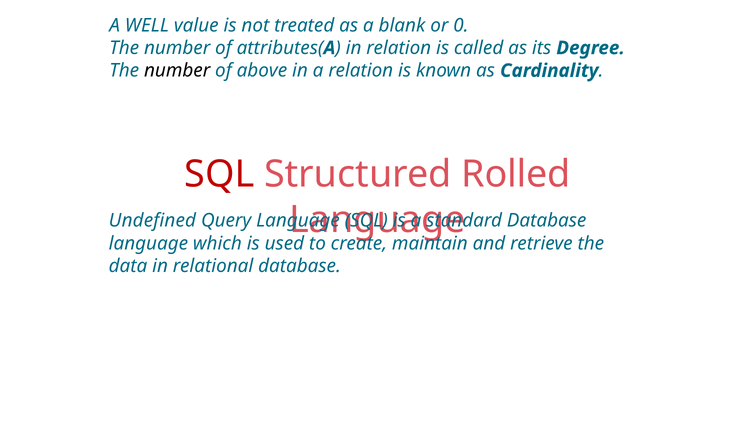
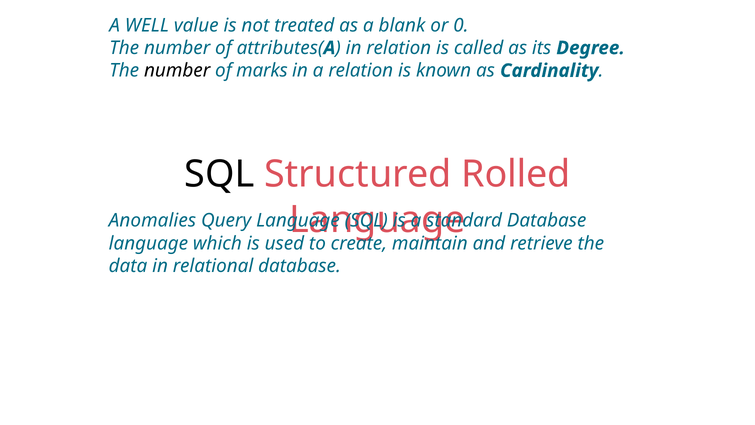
above: above -> marks (262, 71)
SQL colour: red -> black (219, 174)
Undefined: Undefined -> Anomalies (152, 221)
